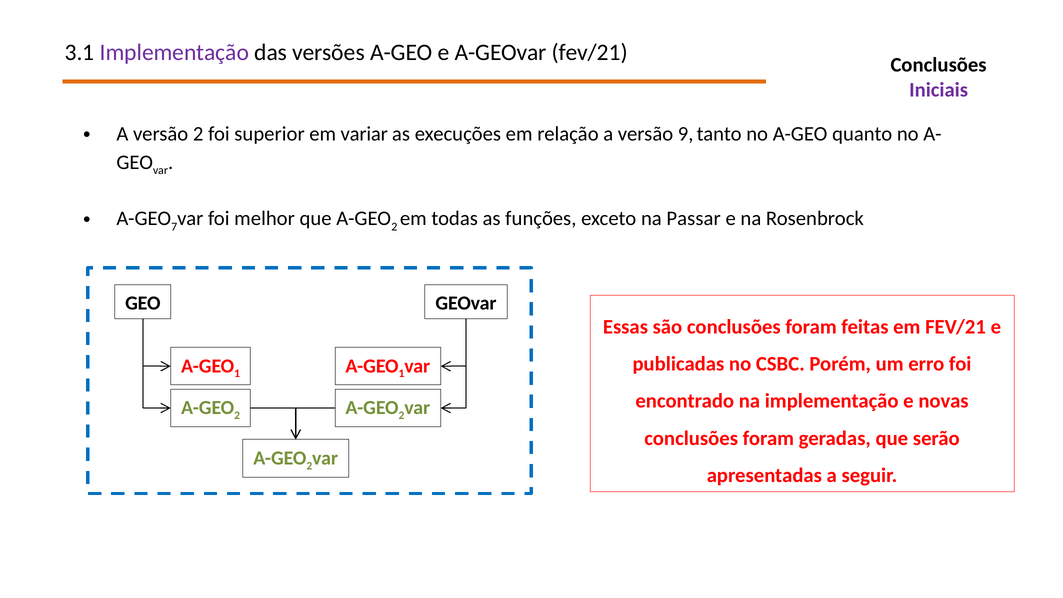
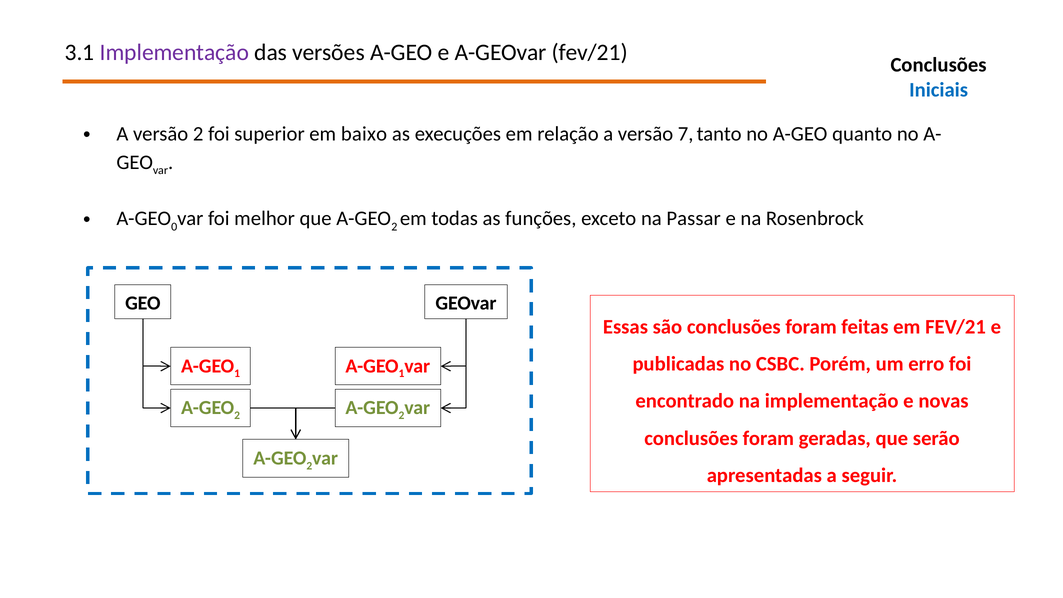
Iniciais colour: purple -> blue (939, 90)
variar: variar -> baixo (364, 134)
9: 9 -> 7 (686, 134)
7: 7 -> 0 (174, 227)
